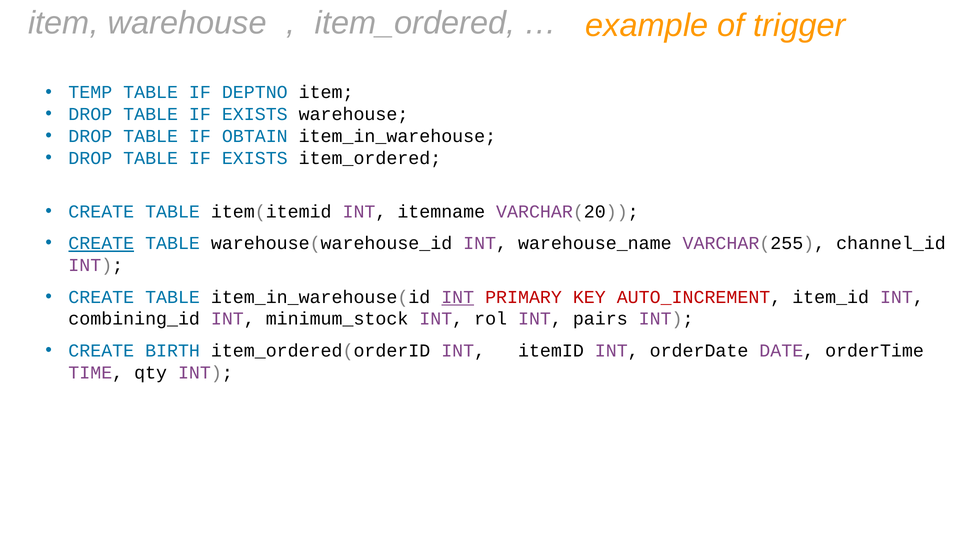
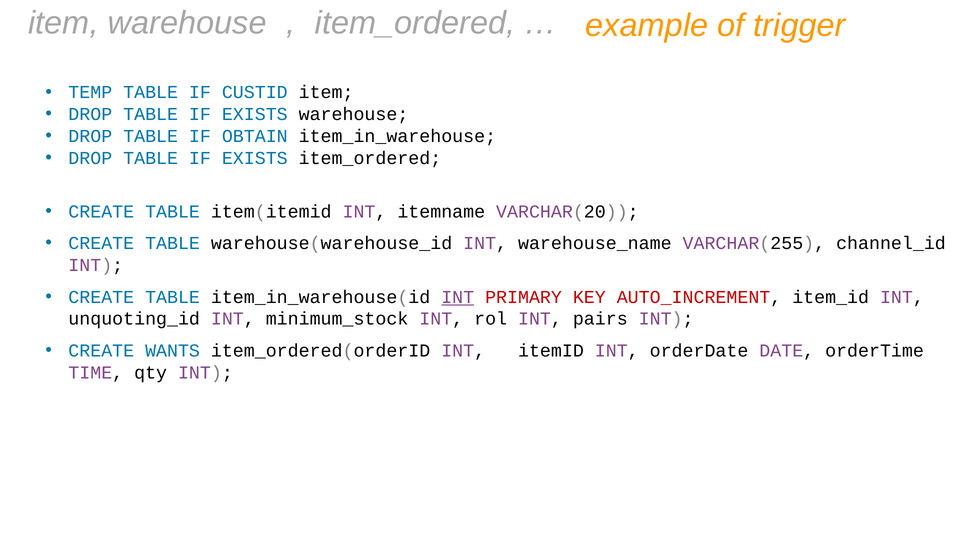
DEPTNO: DEPTNO -> CUSTID (255, 93)
CREATE underline: present -> none (101, 244)
combining_id: combining_id -> unquoting_id (134, 319)
BIRTH: BIRTH -> WANTS (173, 351)
